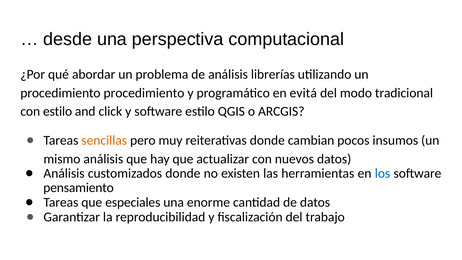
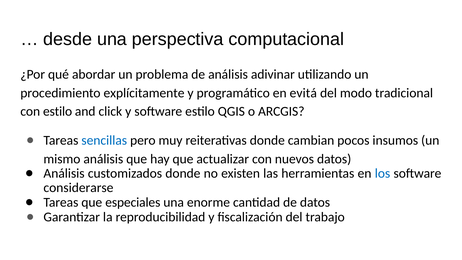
librerías: librerías -> adivinar (273, 74)
procedimiento procedimiento: procedimiento -> explícitamente (144, 93)
sencillas colour: orange -> blue (104, 140)
pensamiento: pensamiento -> considerarse (78, 188)
